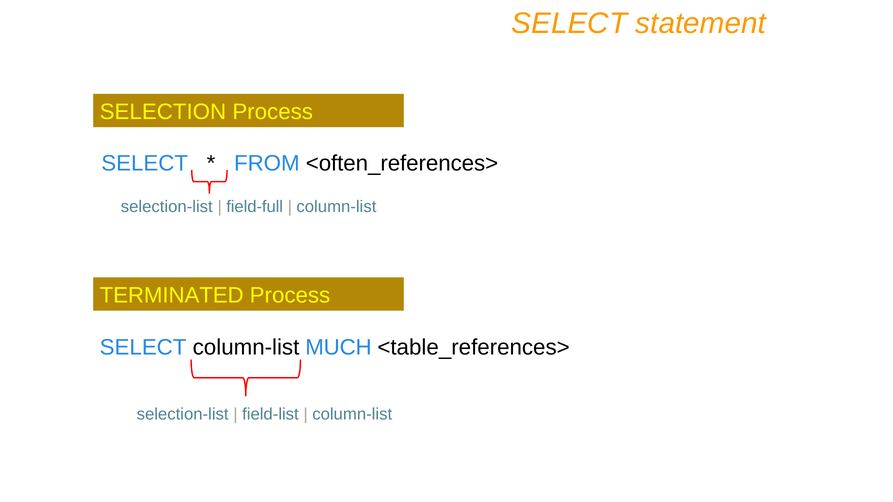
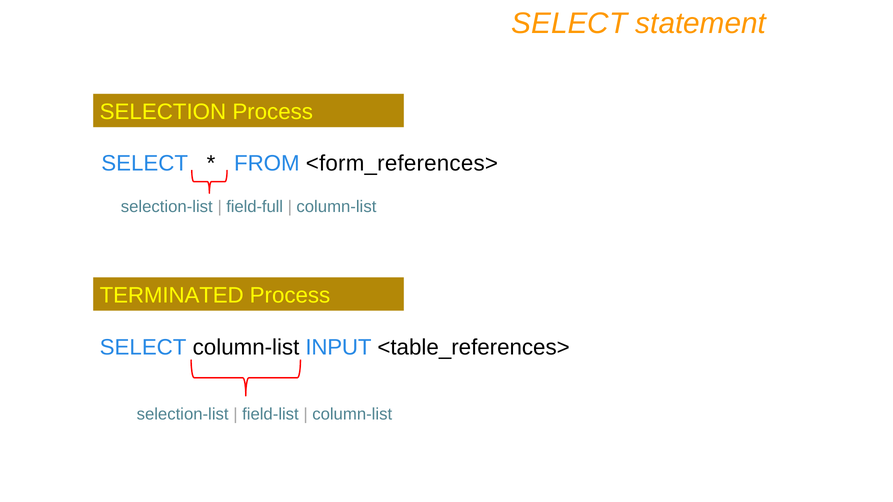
<often_references>: <often_references> -> <form_references> (402, 164)
MUCH: MUCH -> INPUT (339, 347)
